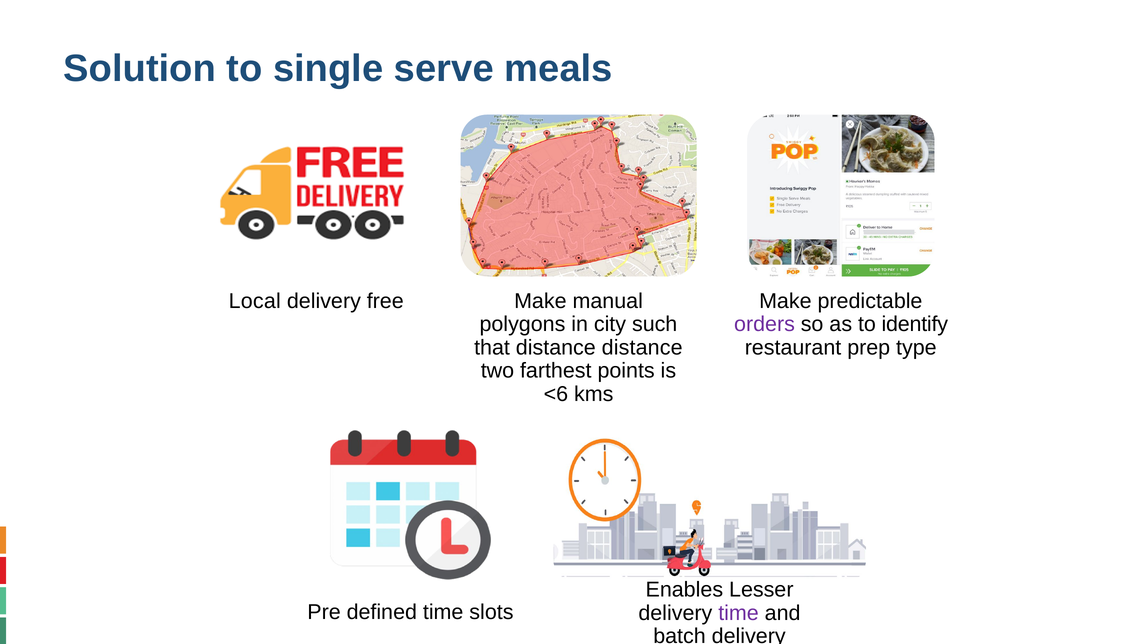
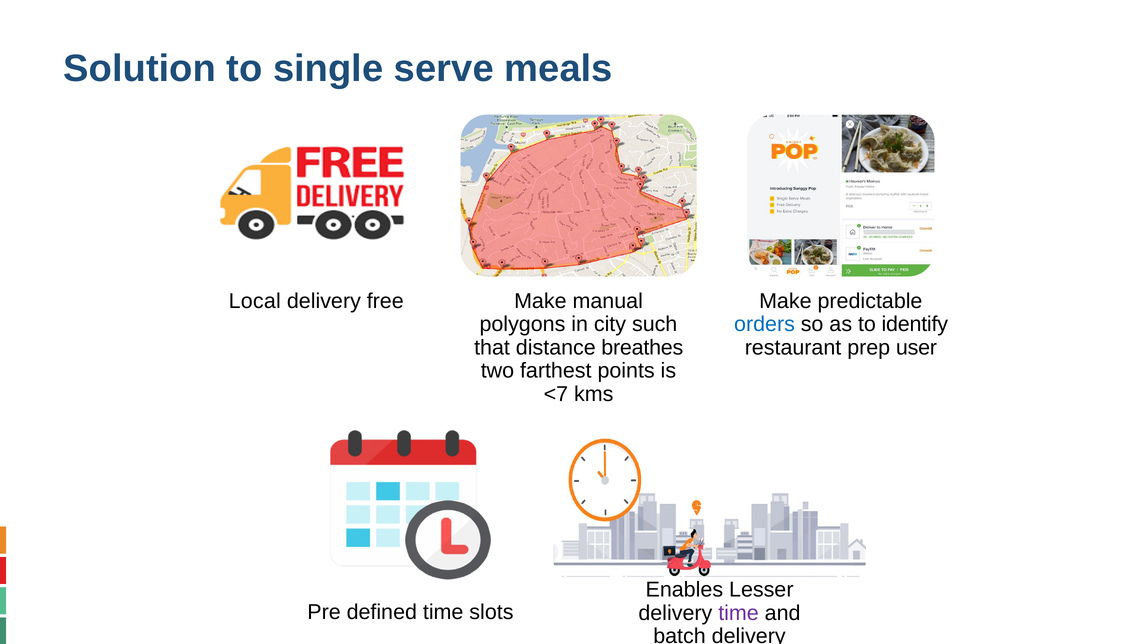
orders colour: purple -> blue (765, 324)
distance distance: distance -> breathes (642, 348)
type: type -> user (916, 348)
<6: <6 -> <7 (556, 394)
